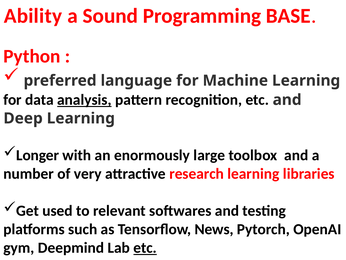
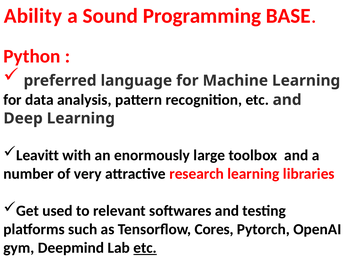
analysis underline: present -> none (84, 100)
Longer: Longer -> Leavitt (38, 155)
News: News -> Cores (214, 229)
